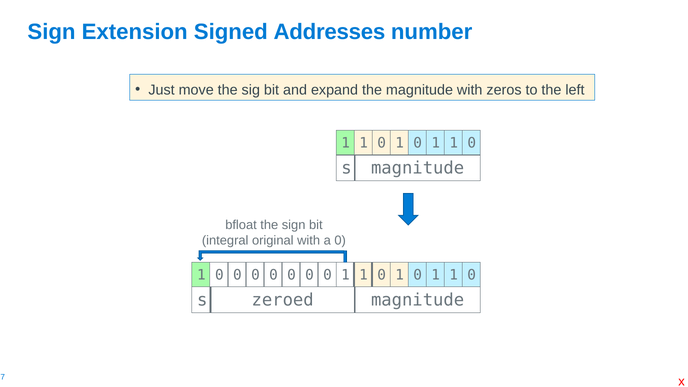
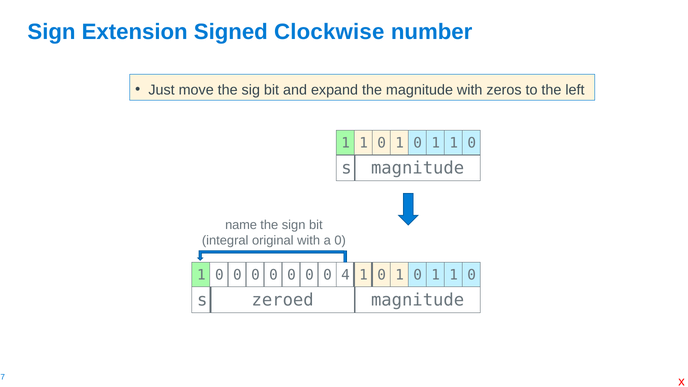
Addresses: Addresses -> Clockwise (329, 32)
bfloat: bfloat -> name (241, 225)
0 0 1: 1 -> 4 (346, 275)
